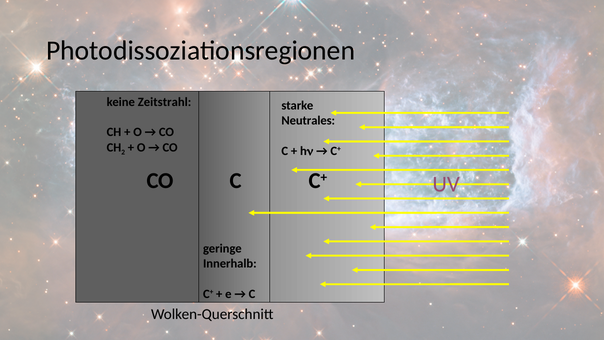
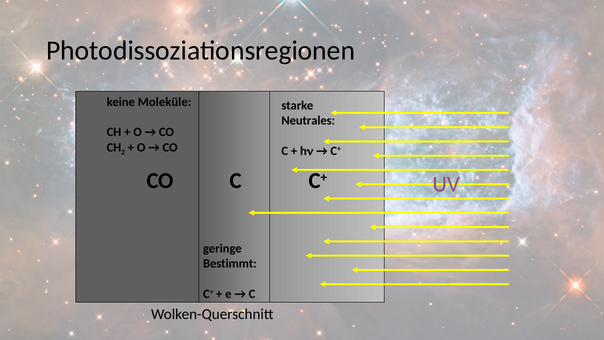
Zeitstrahl: Zeitstrahl -> Moleküle (165, 102)
Innerhalb: Innerhalb -> Bestimmt (230, 263)
